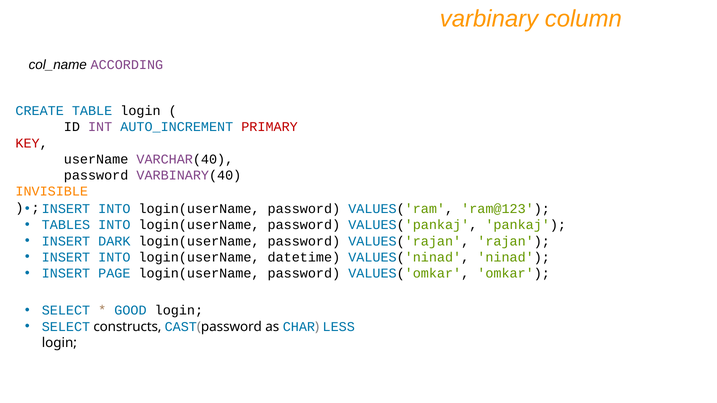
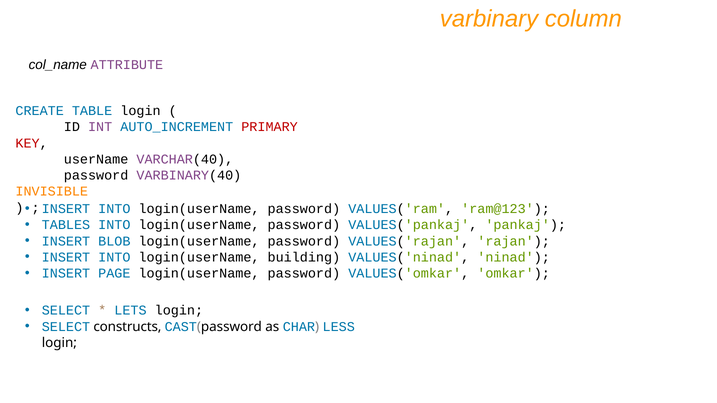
ACCORDING: ACCORDING -> ATTRIBUTE (127, 65)
DARK: DARK -> BLOB (114, 241)
datetime: datetime -> building (304, 257)
GOOD: GOOD -> LETS (130, 311)
